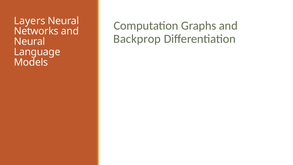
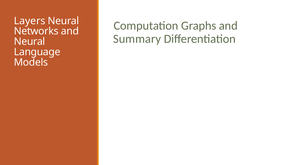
Backprop: Backprop -> Summary (137, 39)
